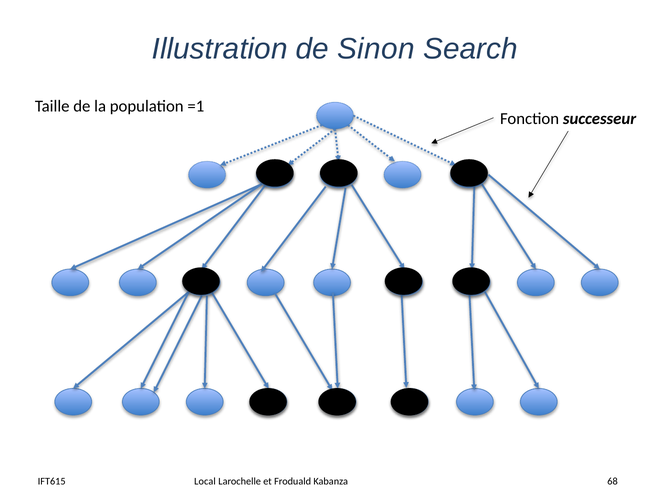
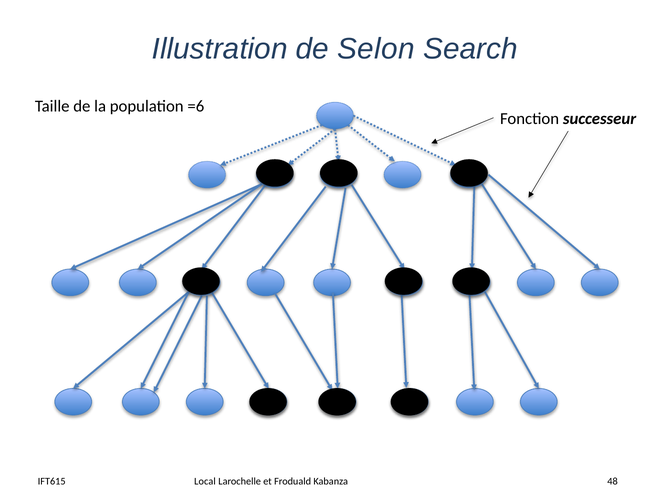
Sinon: Sinon -> Selon (376, 49)
=1: =1 -> =6 (196, 106)
68: 68 -> 48 (613, 482)
